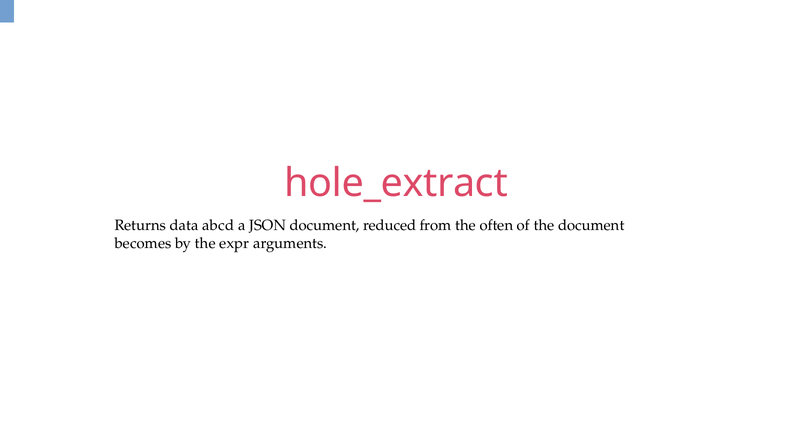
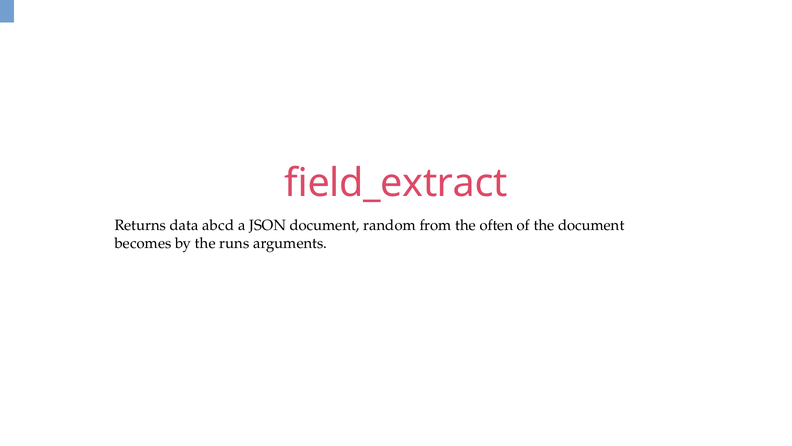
hole_extract: hole_extract -> field_extract (396, 183)
reduced: reduced -> random (390, 225)
expr: expr -> runs (234, 243)
